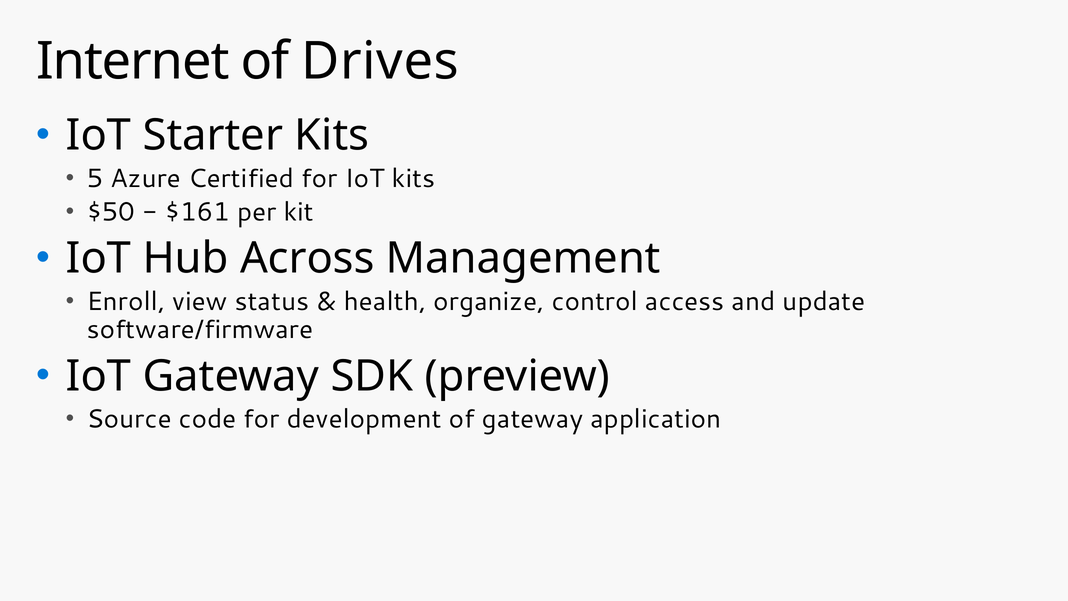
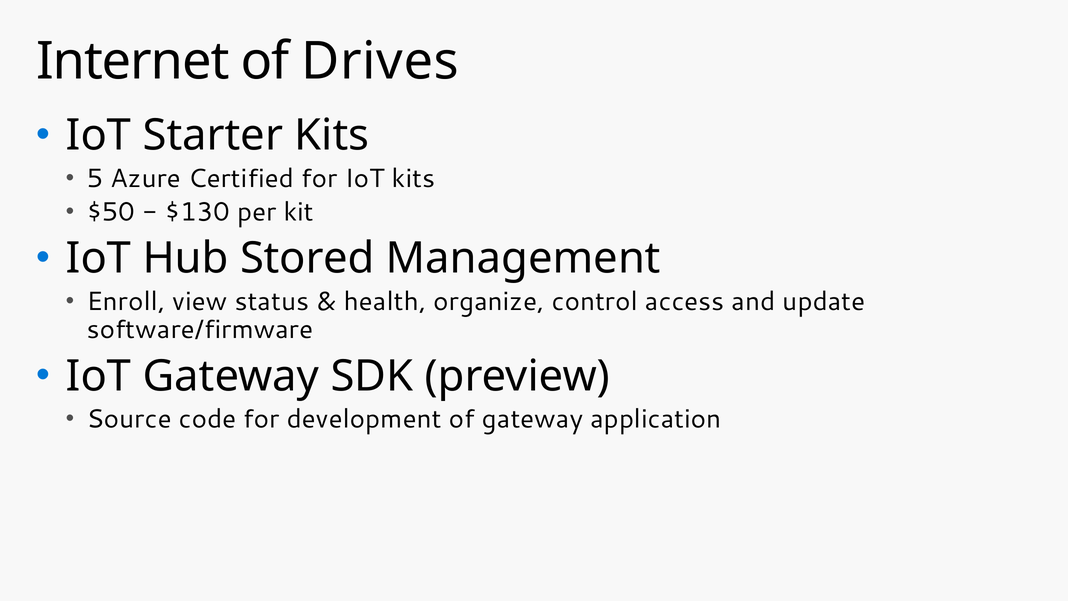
$161: $161 -> $130 (197, 212)
Across: Across -> Stored (307, 258)
